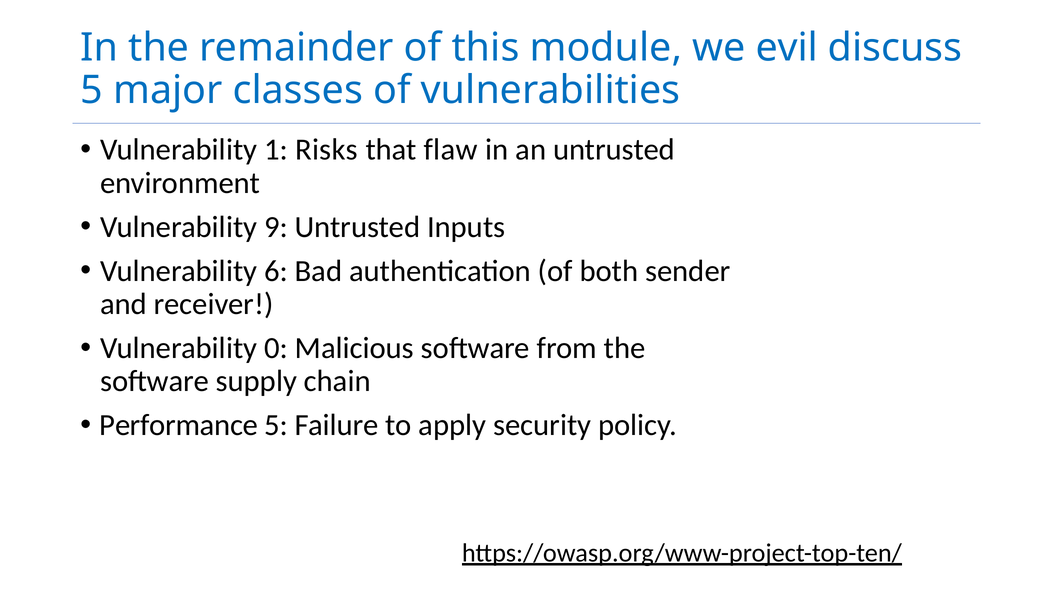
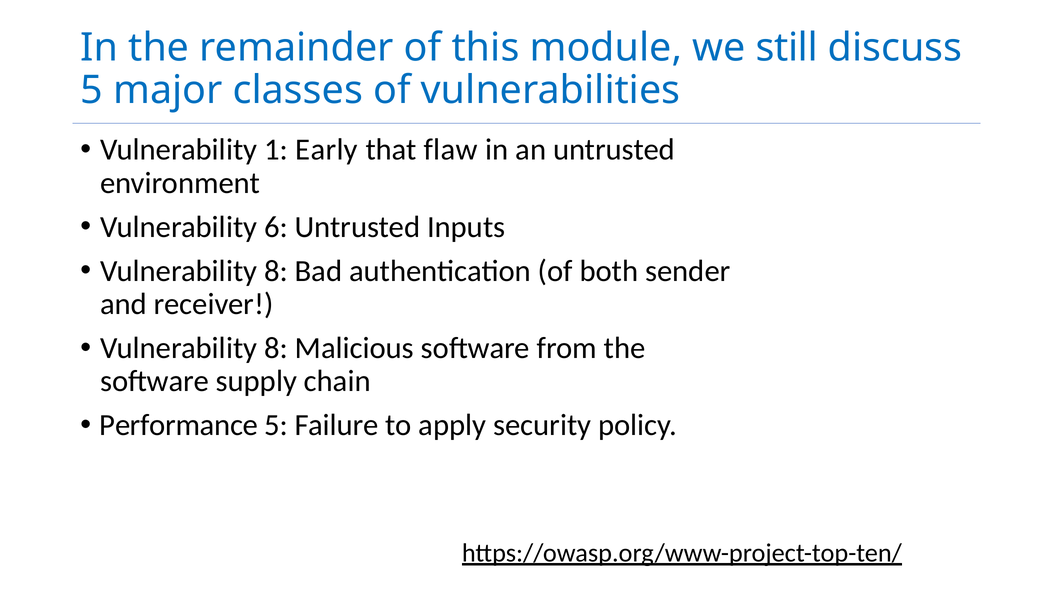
evil: evil -> still (787, 48)
Risks: Risks -> Early (327, 150)
9: 9 -> 6 (276, 227)
6: 6 -> 8 (276, 271)
0: 0 -> 8 (276, 348)
